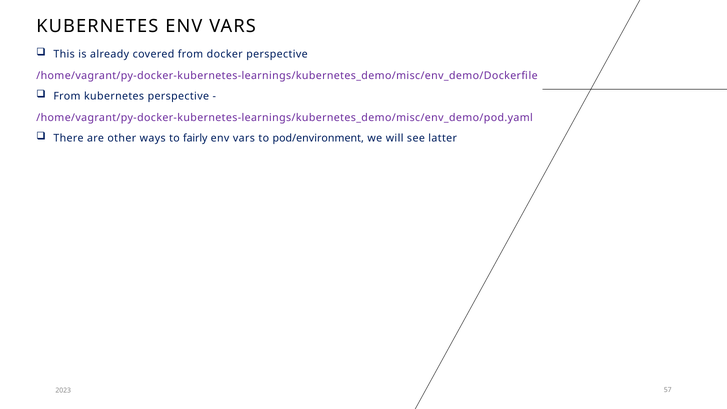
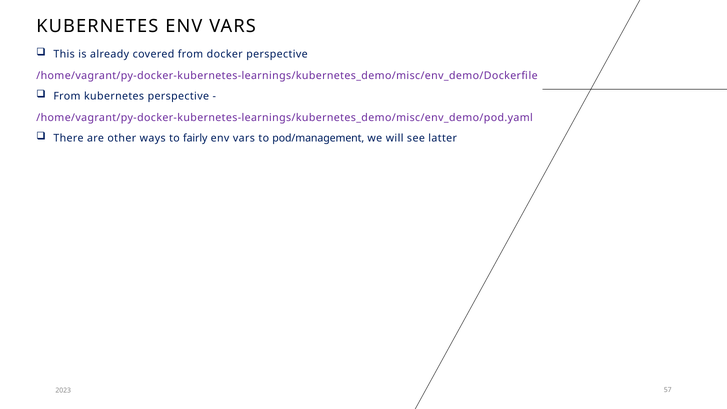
pod/environment: pod/environment -> pod/management (318, 138)
